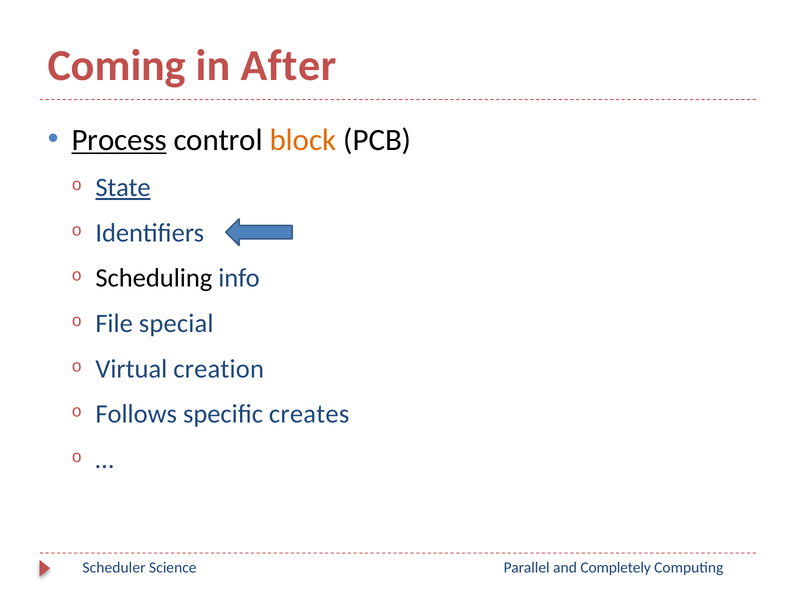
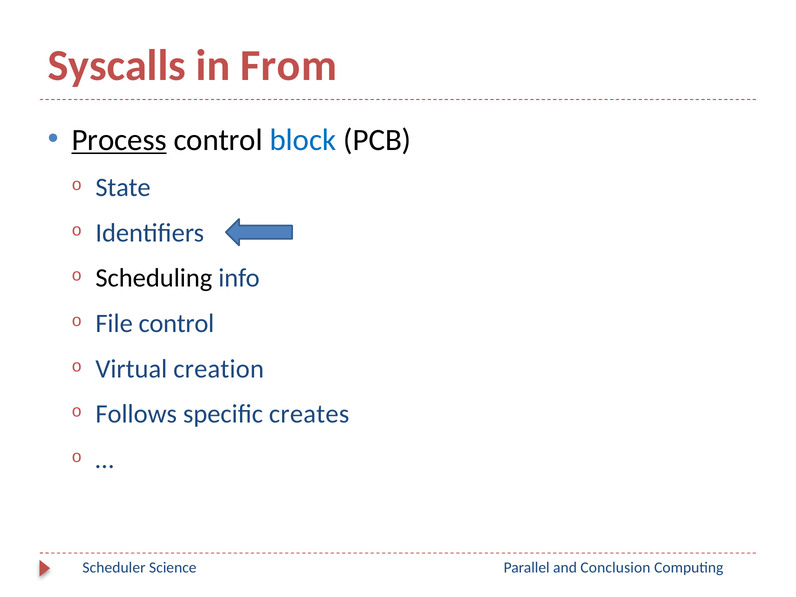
Coming: Coming -> Syscalls (117, 66)
After: After -> From (289, 66)
block colour: orange -> blue (303, 140)
State underline: present -> none (123, 188)
File special: special -> control (176, 324)
Completely: Completely -> Conclusion (615, 568)
